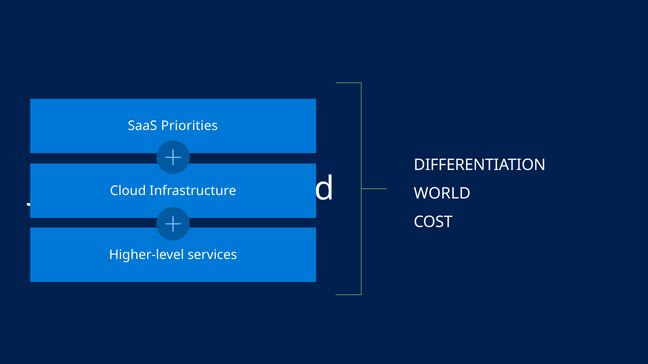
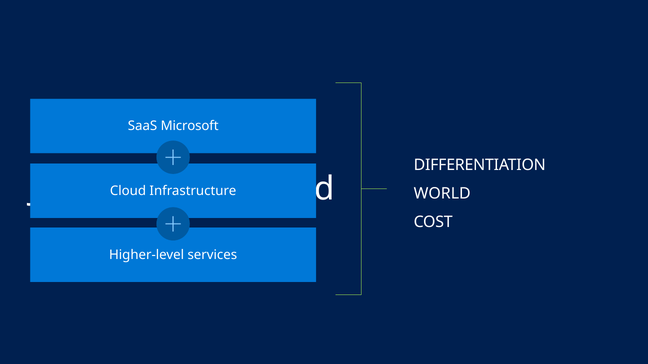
Priorities: Priorities -> Microsoft (190, 126)
